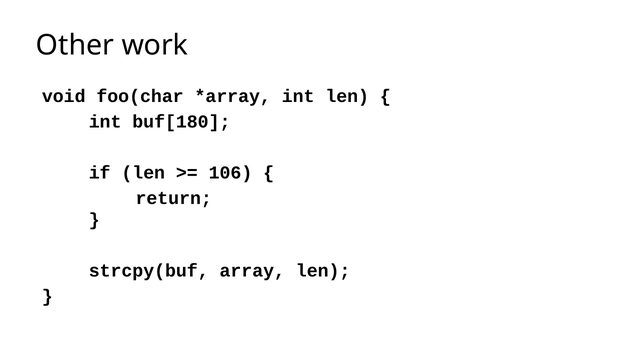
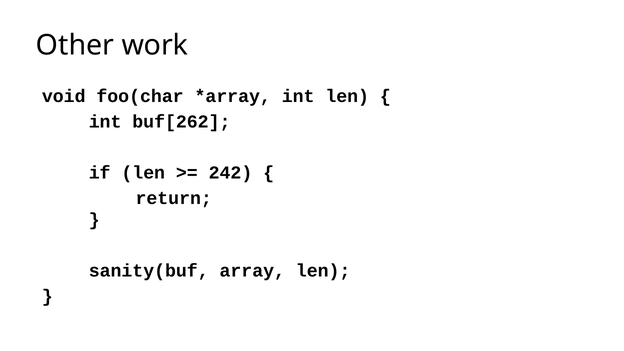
buf[180: buf[180 -> buf[262 (181, 122)
106: 106 -> 242 (230, 173)
strcpy(buf: strcpy(buf -> sanity(buf (149, 271)
